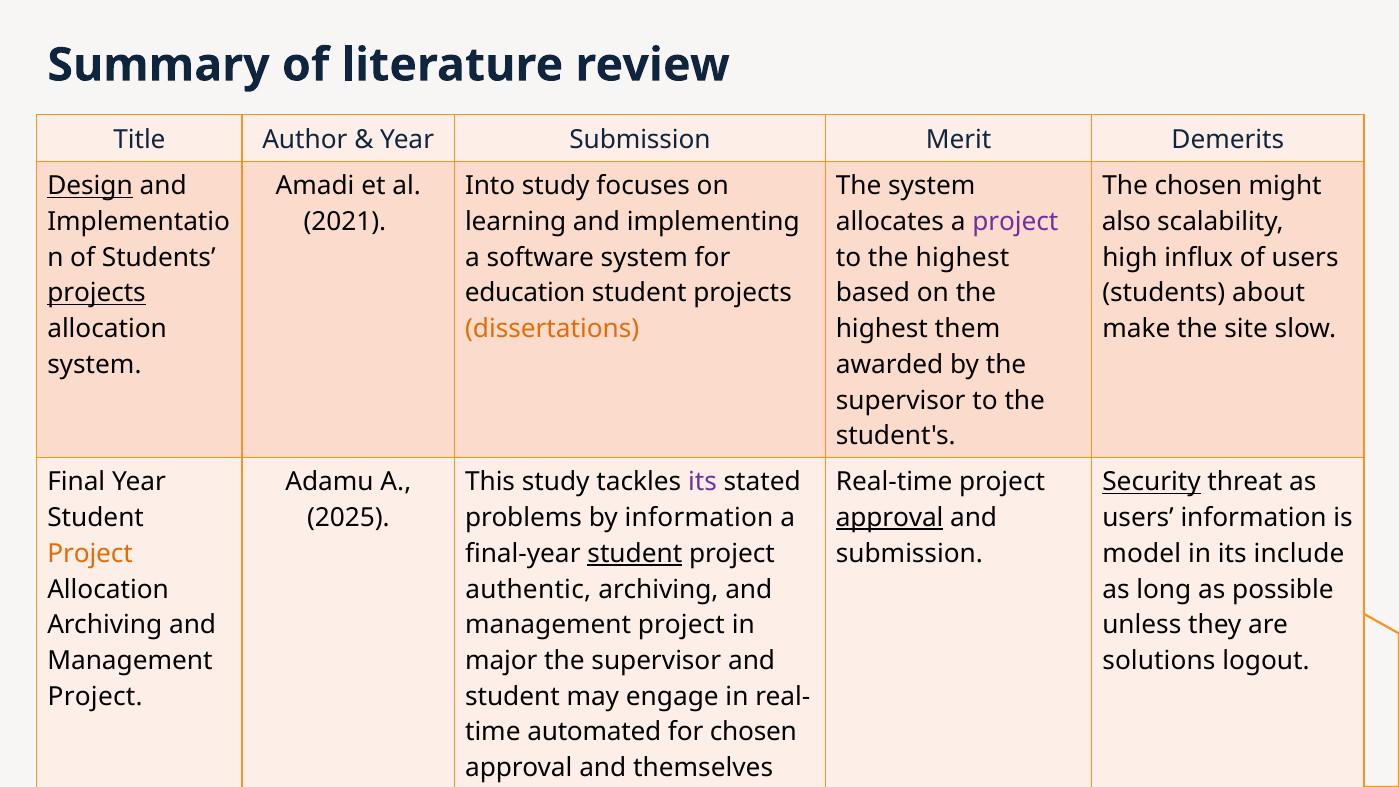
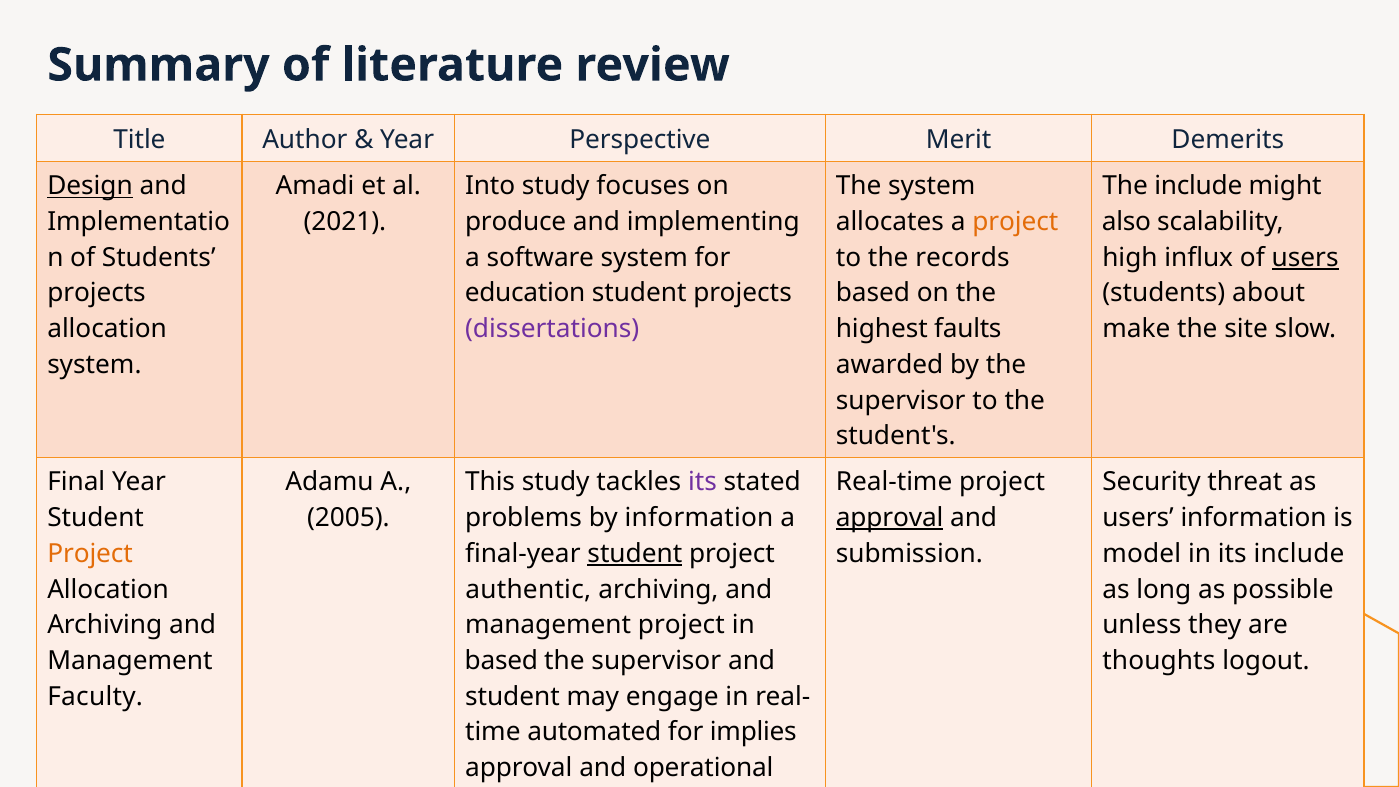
Year Submission: Submission -> Perspective (640, 139)
The chosen: chosen -> include (1198, 186)
learning: learning -> produce (516, 222)
project colour: purple -> orange (1015, 222)
to the highest: highest -> records (963, 258)
users underline: none -> present (1305, 258)
projects underline: present -> none (97, 293)
dissertations colour: orange -> purple (552, 329)
them: them -> faults (968, 329)
Security underline: present -> none (1152, 482)
2025: 2025 -> 2005 (348, 518)
major: major -> based (501, 661)
solutions: solutions -> thoughts (1159, 661)
Project: Project -> Faculty (95, 696)
for chosen: chosen -> implies (753, 732)
themselves: themselves -> operational (703, 768)
